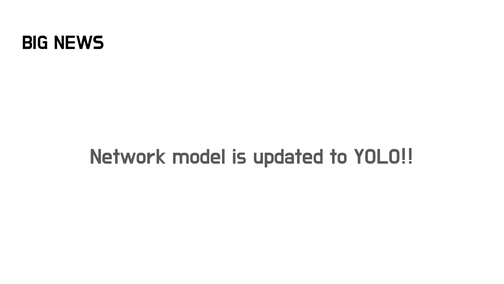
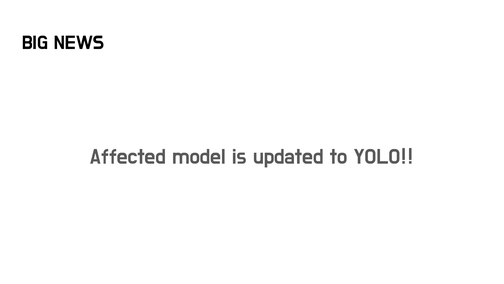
Network: Network -> Affected (128, 156)
